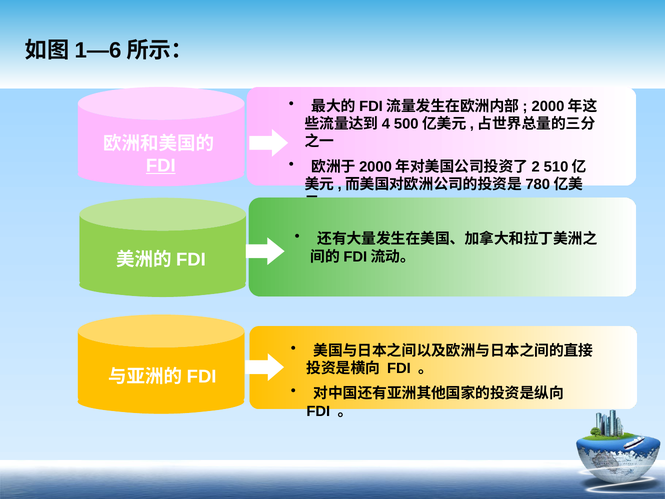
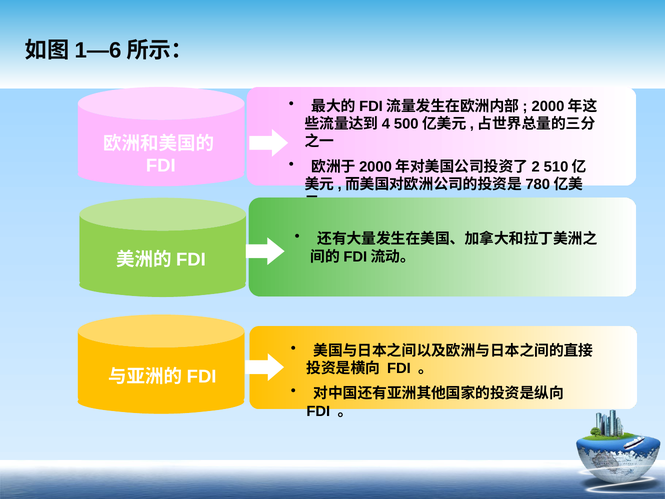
FDI underline: present -> none (161, 166)
